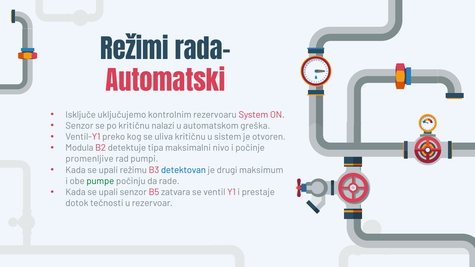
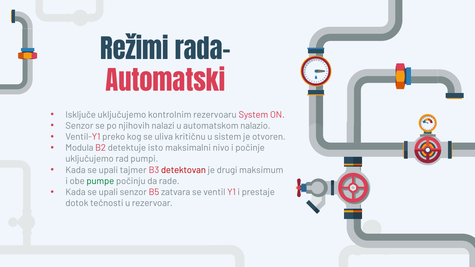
po kritičnu: kritičnu -> njihovih (134, 126)
greška: greška -> nalazio (255, 126)
tipa: tipa -> isto (156, 148)
promenljive: promenljive -> uključujemo (90, 159)
režimu: režimu -> tajmer (133, 170)
detektovan colour: blue -> red (183, 170)
